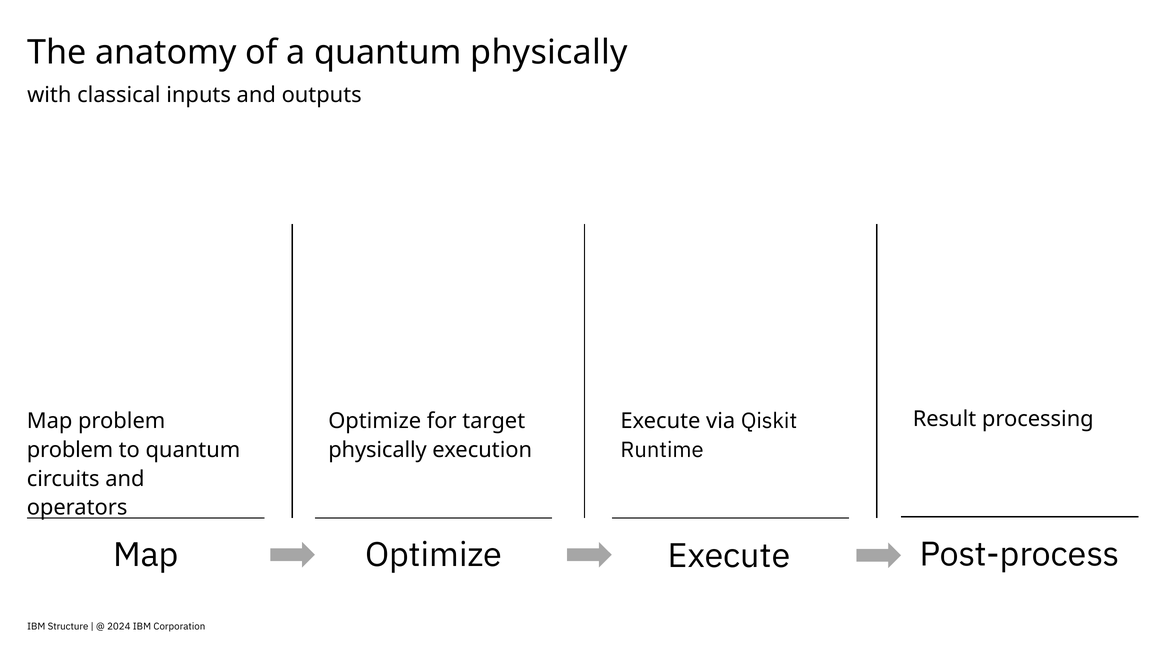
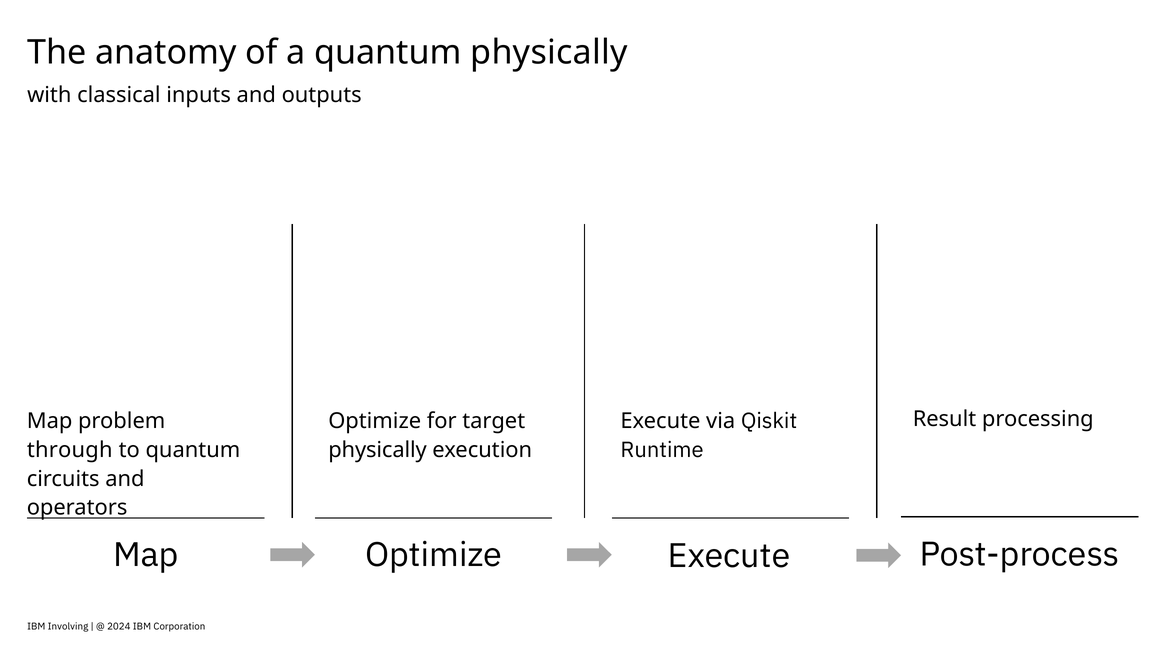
problem: problem -> through (70, 450)
Structure: Structure -> Involving (68, 627)
